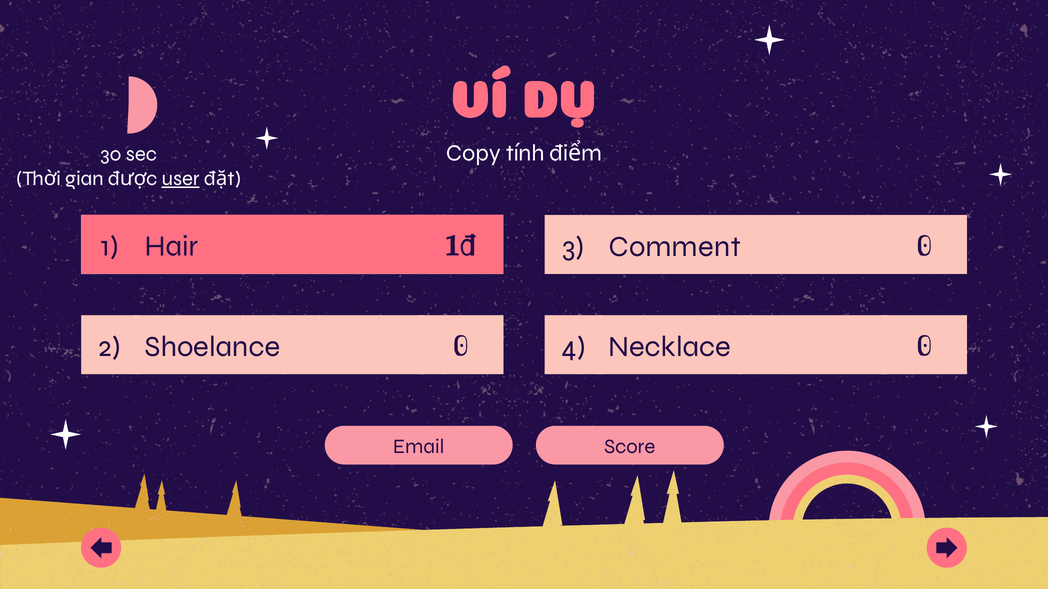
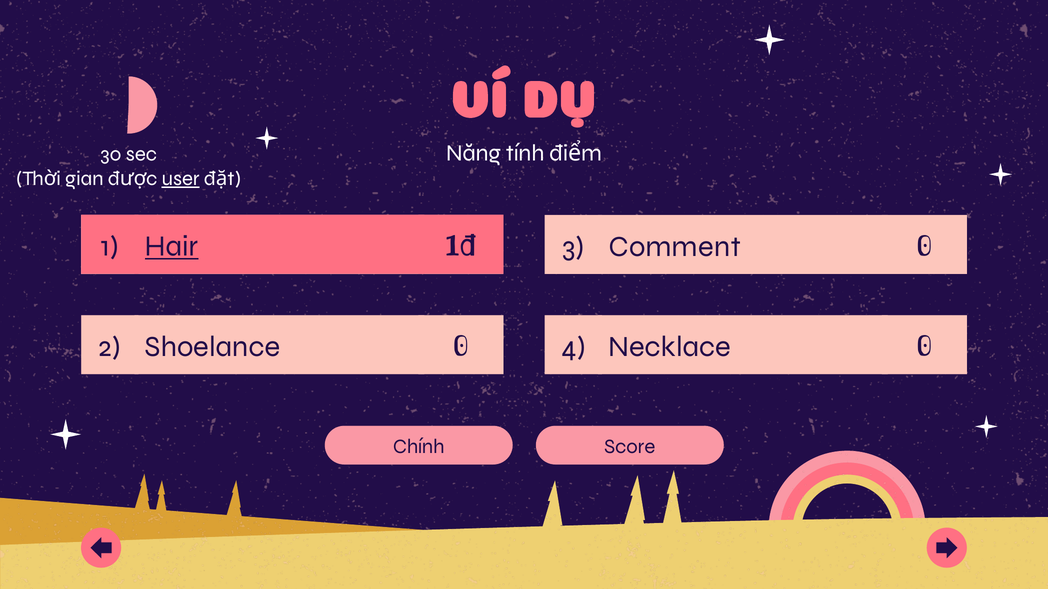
Copy: Copy -> Năng (473, 153)
Hair underline: none -> present (172, 246)
Email: Email -> Chính (419, 447)
